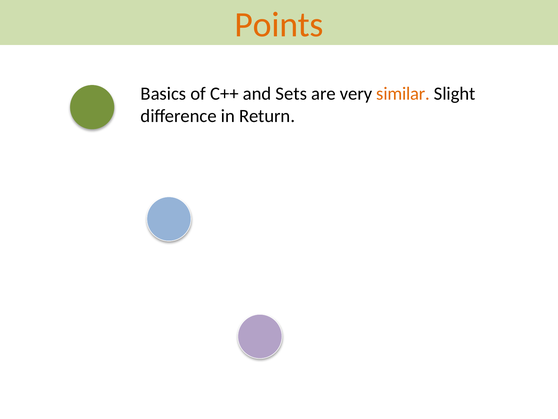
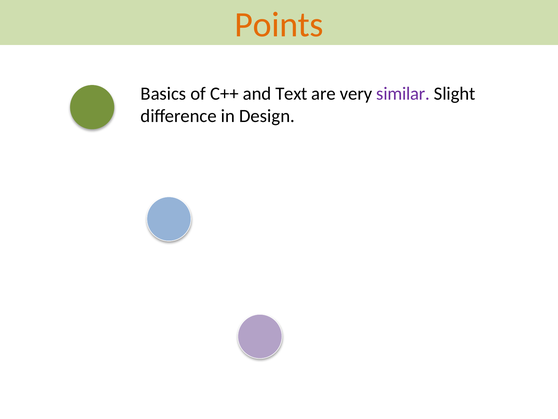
Sets: Sets -> Text (291, 94)
similar colour: orange -> purple (403, 94)
Return: Return -> Design (267, 116)
